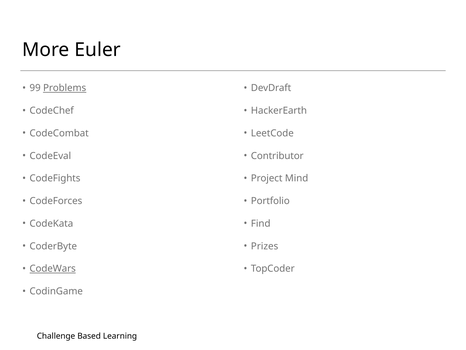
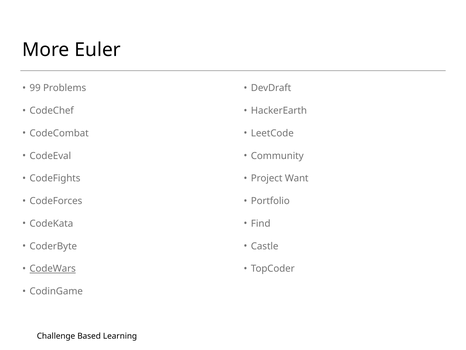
Problems underline: present -> none (65, 88)
Contributor: Contributor -> Community (277, 156)
Mind: Mind -> Want (297, 178)
Prizes: Prizes -> Castle (265, 246)
